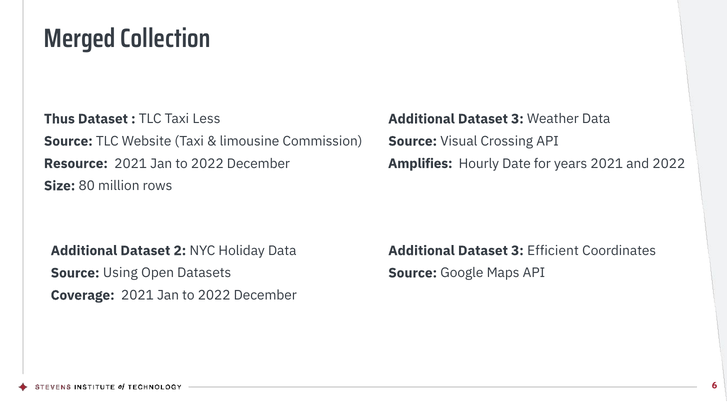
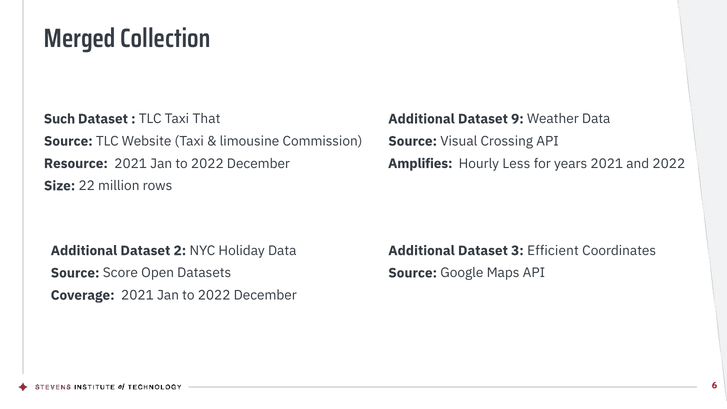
Thus: Thus -> Such (59, 119)
Less: Less -> That (207, 119)
3: 3 -> 9 (517, 119)
Date: Date -> Less (516, 163)
80: 80 -> 22 (87, 186)
Using: Using -> Score (120, 273)
